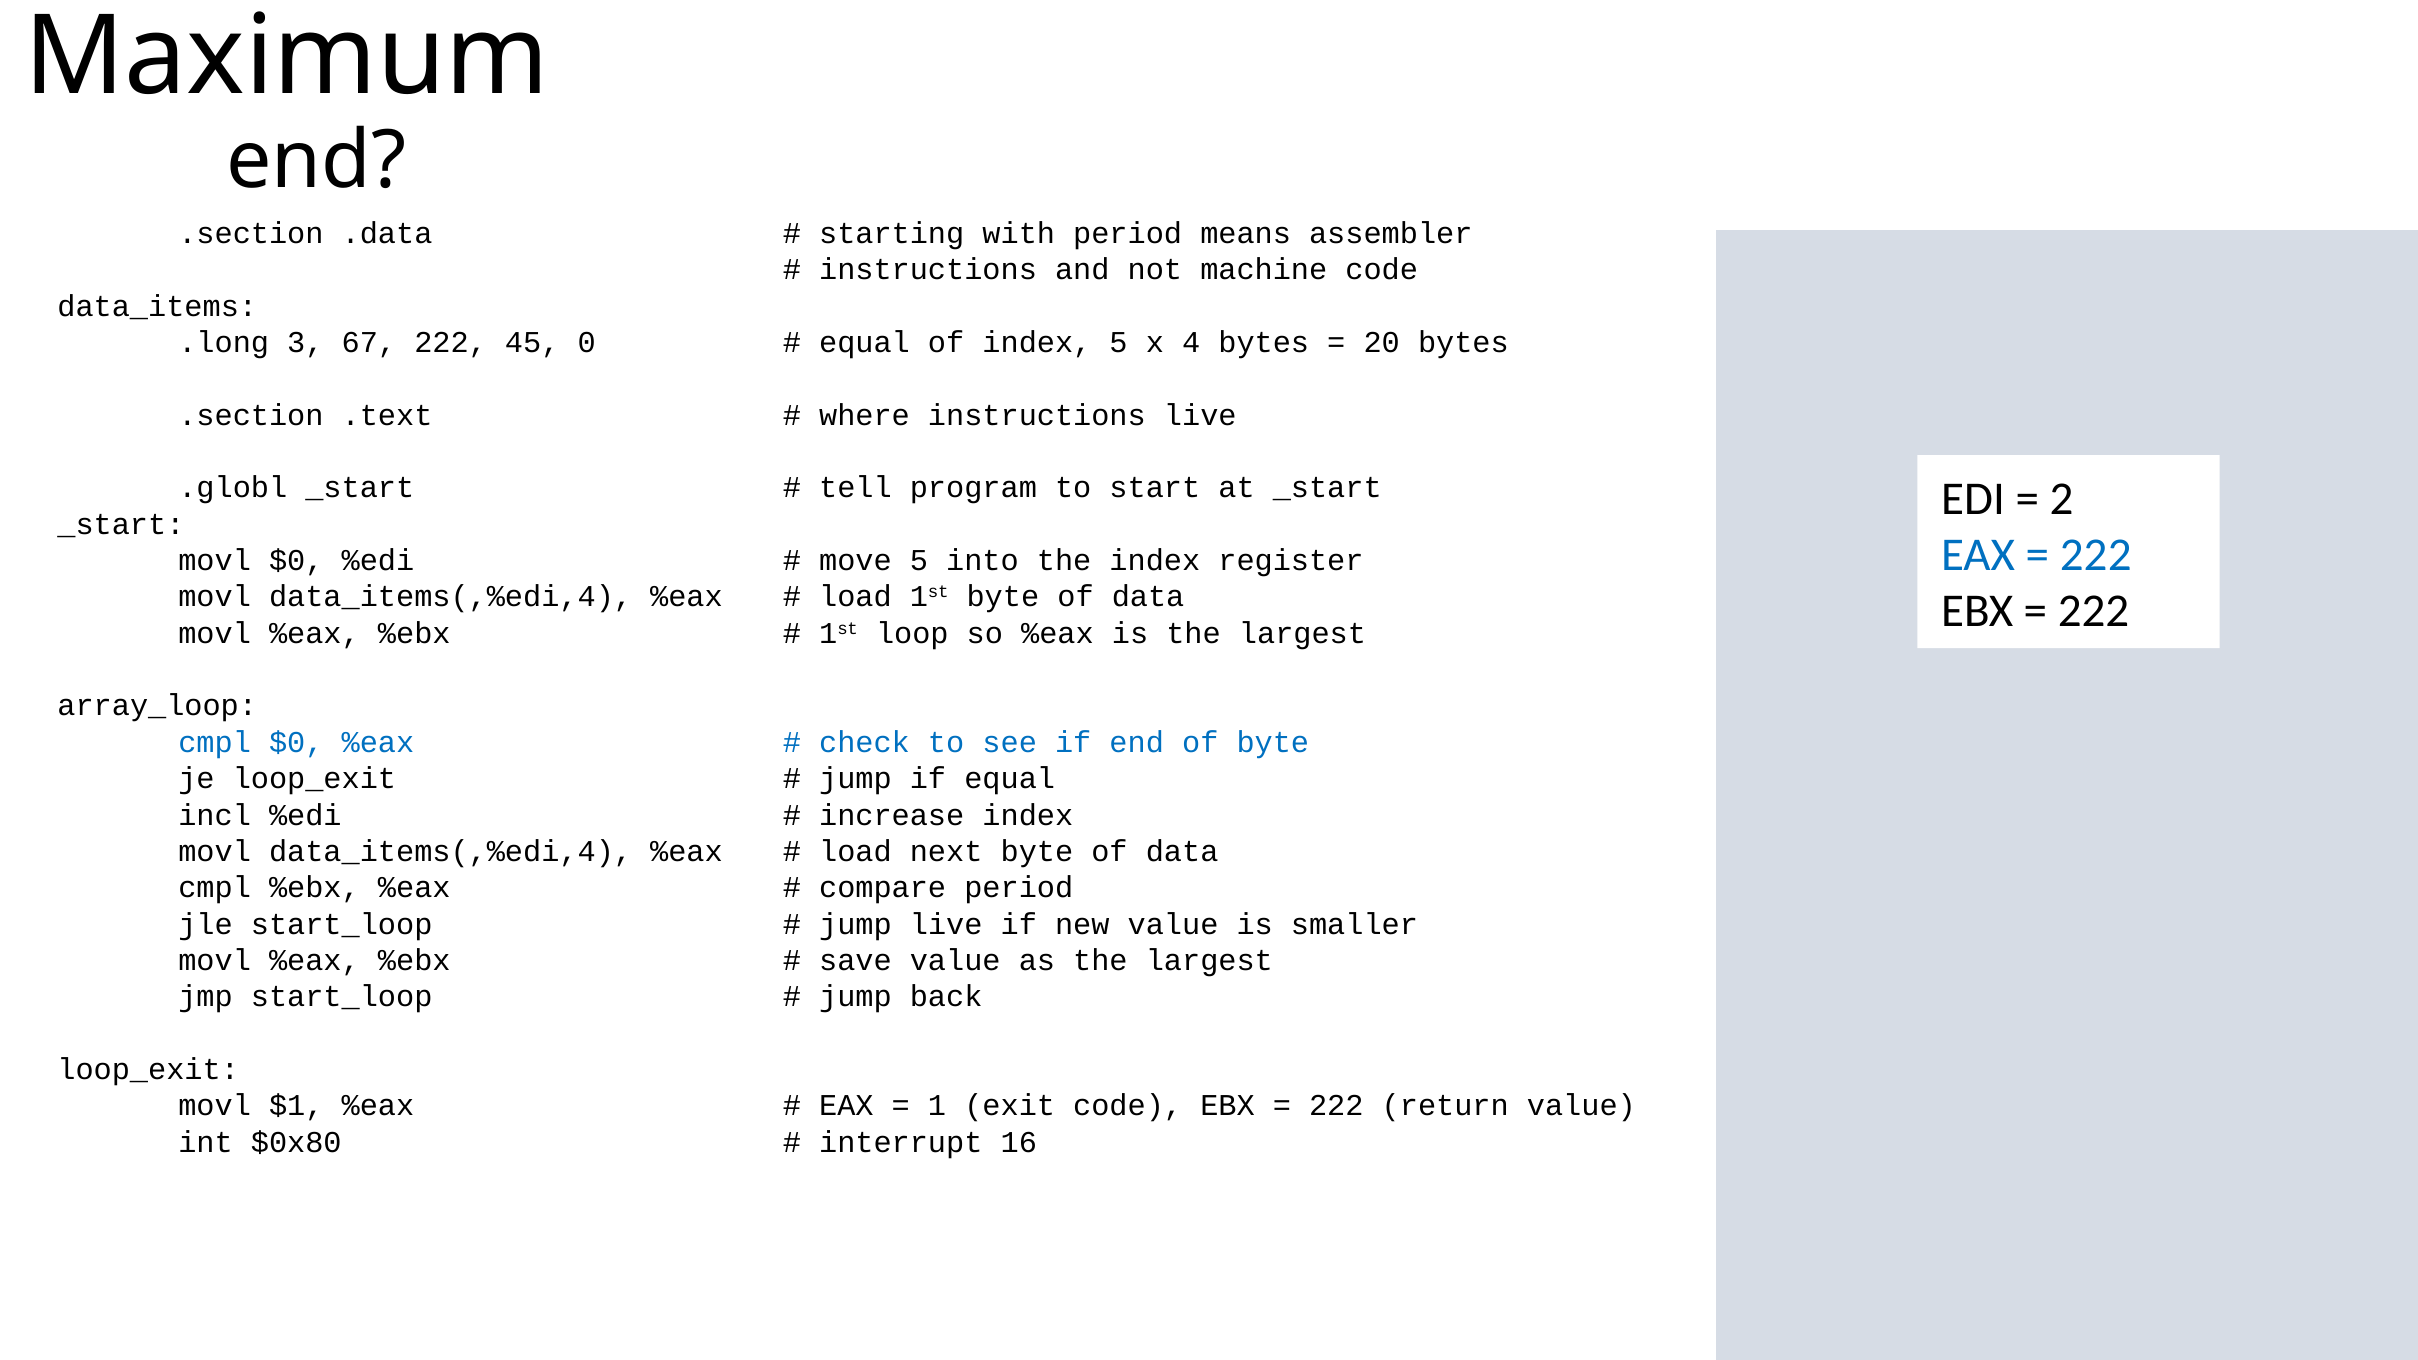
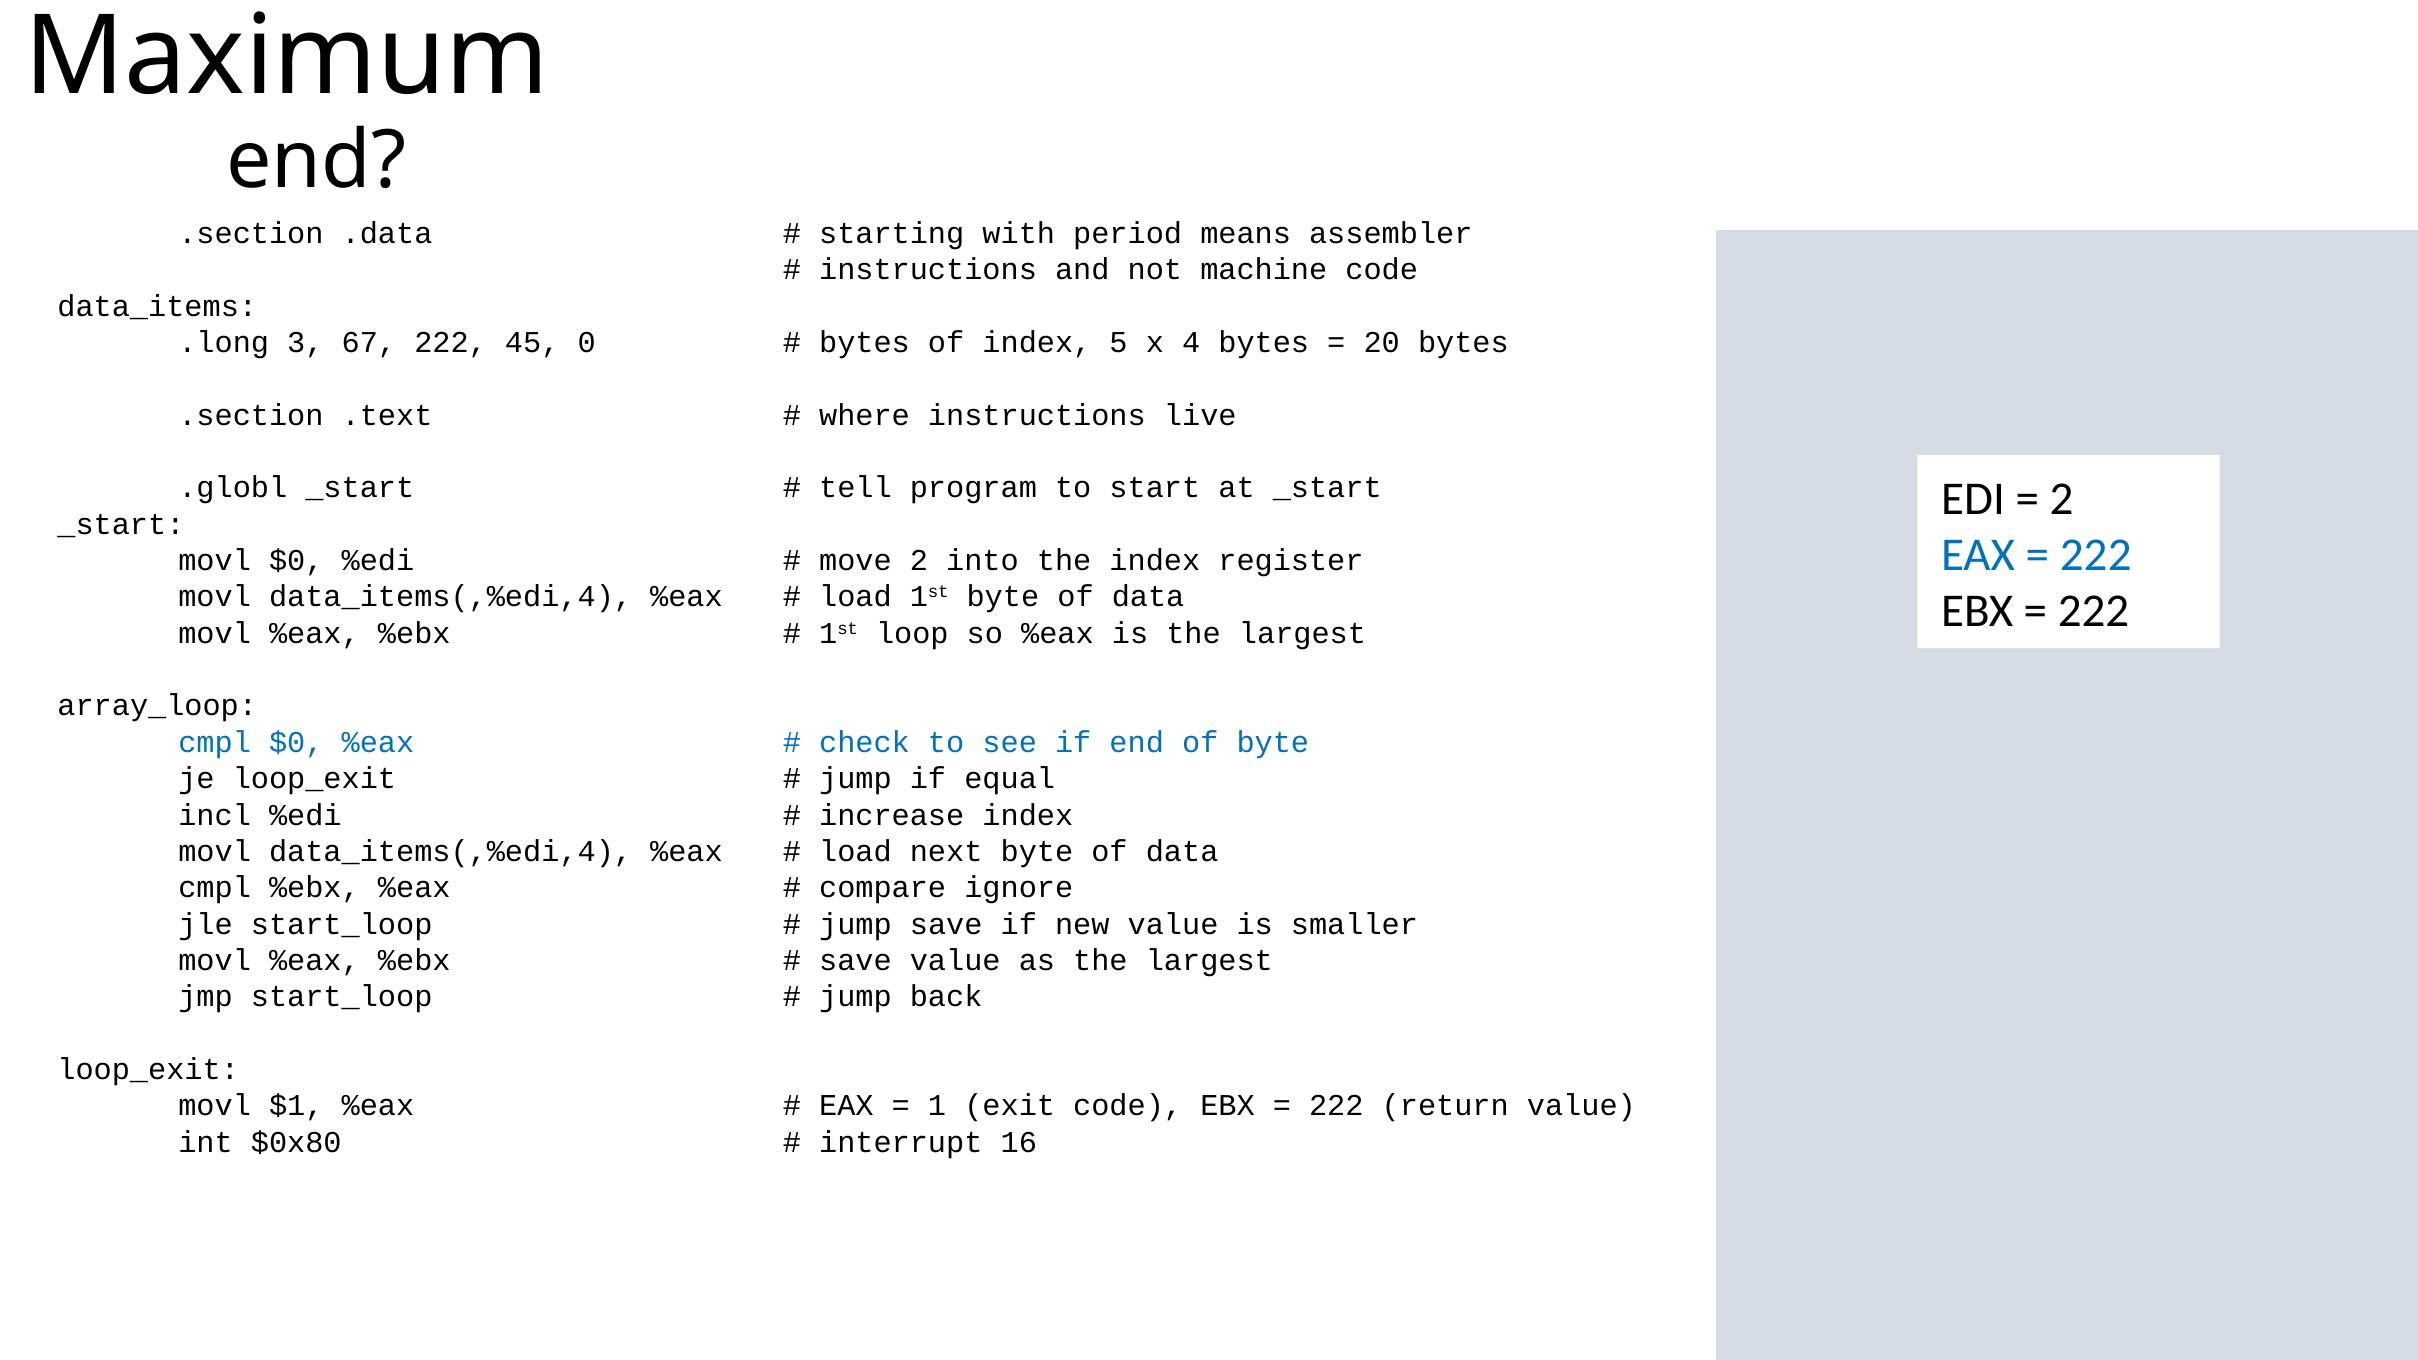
equal: equal -> bytes (864, 342)
move 5: 5 -> 2 (919, 561)
compare period: period -> ignore (1019, 888)
jump live: live -> save (946, 924)
